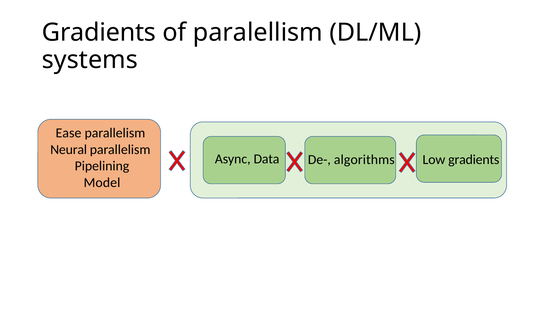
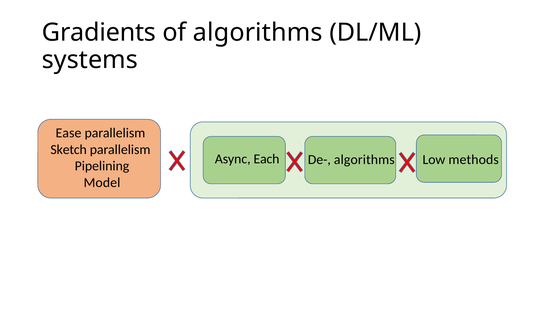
of paralellism: paralellism -> algorithms (258, 33)
Neural: Neural -> Sketch (69, 150)
Data: Data -> Each (266, 159)
Low gradients: gradients -> methods (474, 160)
